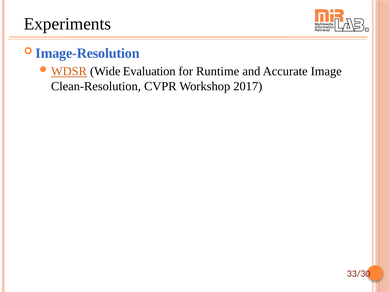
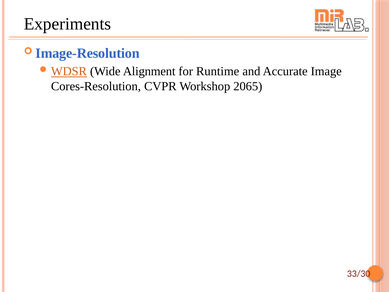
Evaluation: Evaluation -> Alignment (149, 71)
Clean-Resolution: Clean-Resolution -> Cores-Resolution (96, 86)
2017: 2017 -> 2065 (248, 86)
